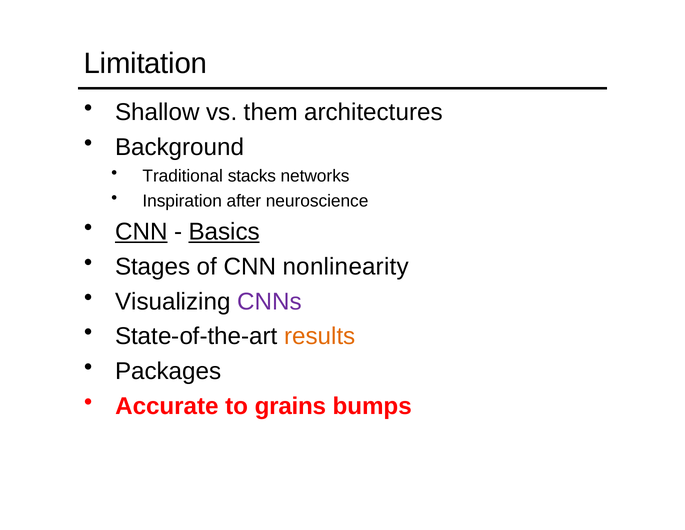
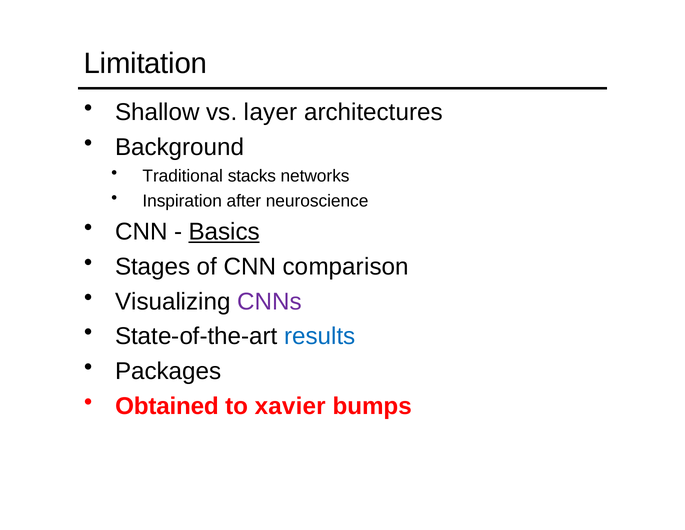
them: them -> layer (271, 112)
CNN underline: present -> none (141, 232)
nonlinearity: nonlinearity -> comparison (346, 266)
results colour: orange -> blue (320, 336)
Accurate: Accurate -> Obtained (167, 406)
grains: grains -> xavier (290, 406)
